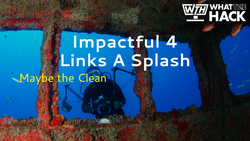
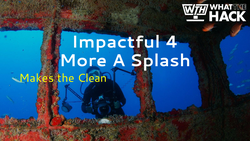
Links: Links -> More (83, 60)
Maybe: Maybe -> Makes (36, 78)
